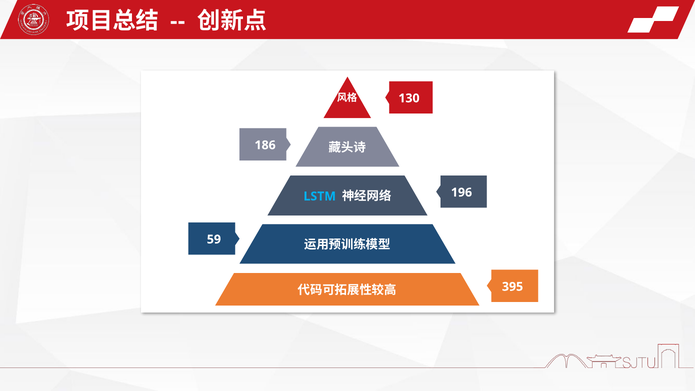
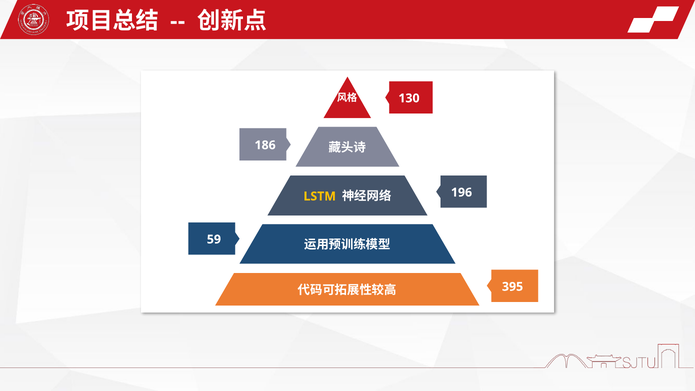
LSTM colour: light blue -> yellow (320, 196)
